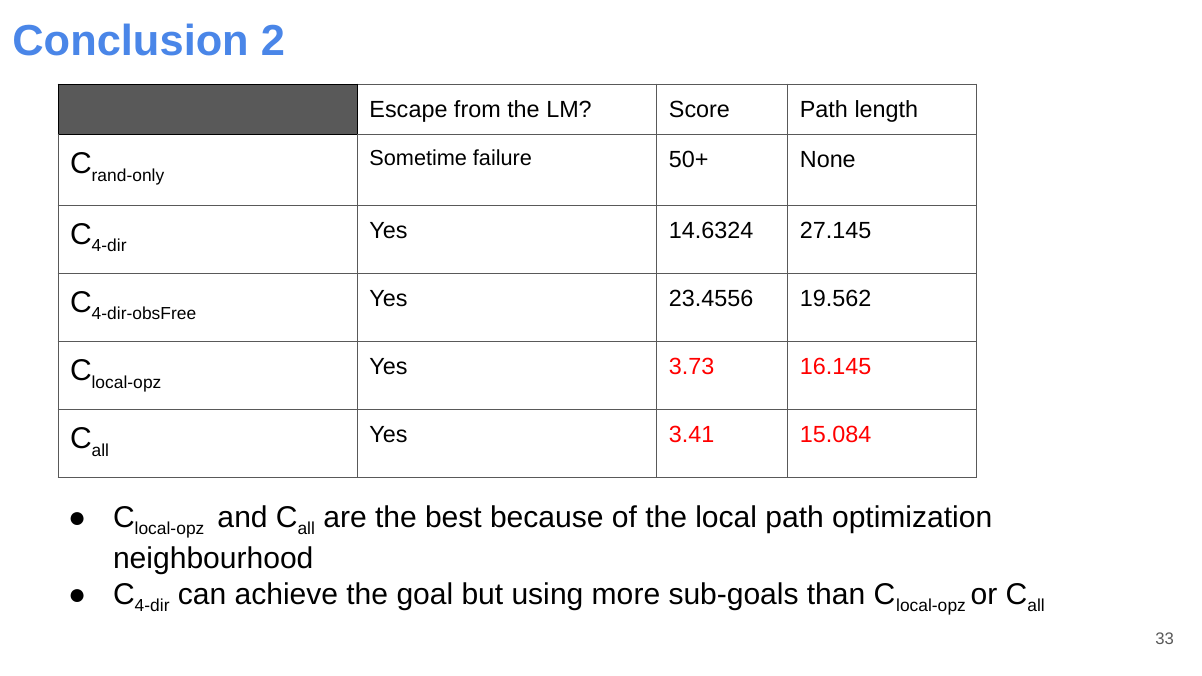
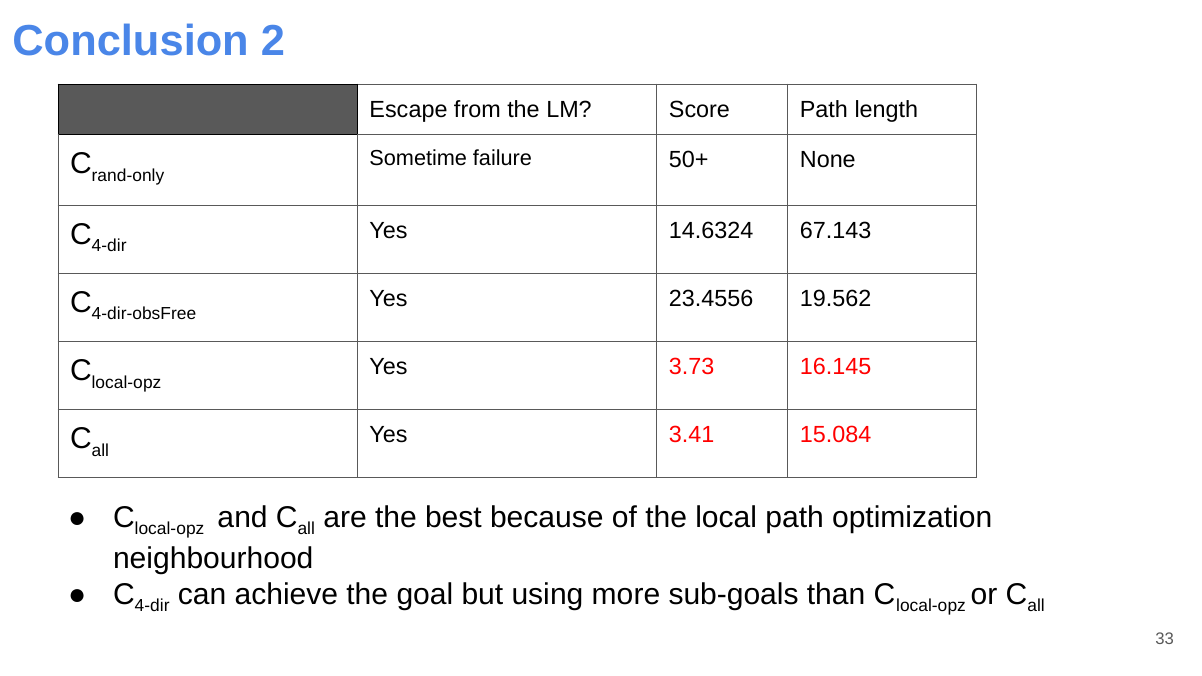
27.145: 27.145 -> 67.143 (836, 231)
